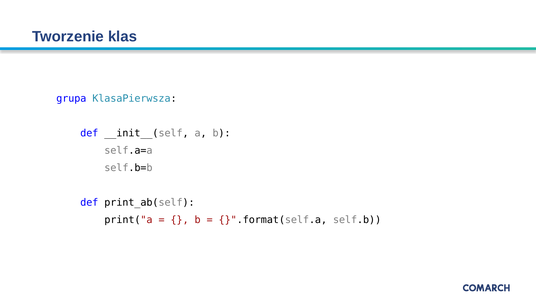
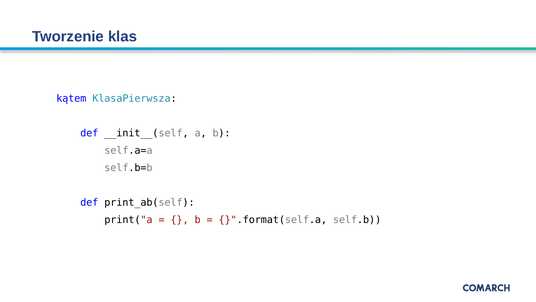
grupa: grupa -> kątem (71, 98)
